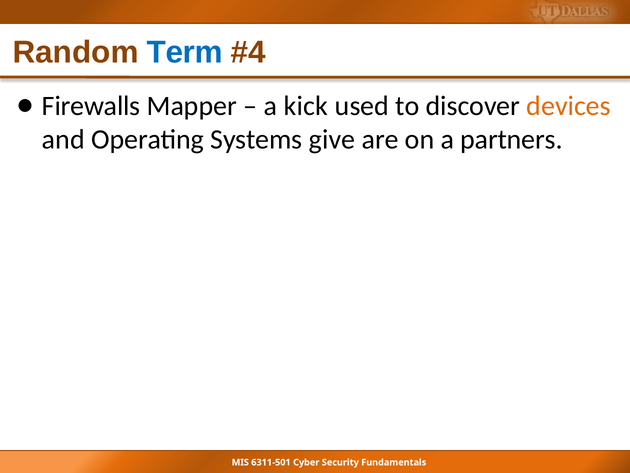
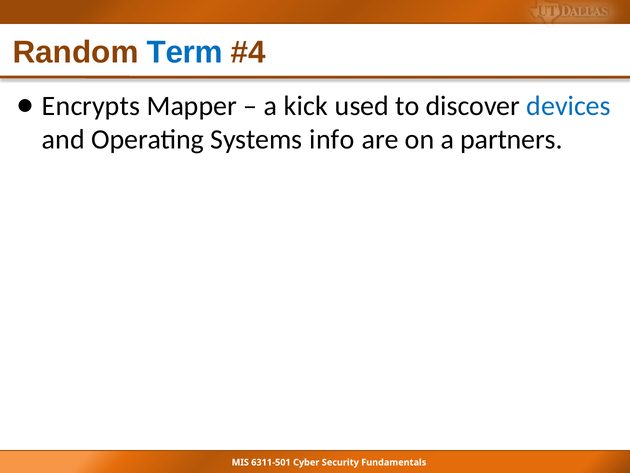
Firewalls: Firewalls -> Encrypts (91, 106)
devices colour: orange -> blue (569, 106)
give: give -> info (332, 140)
